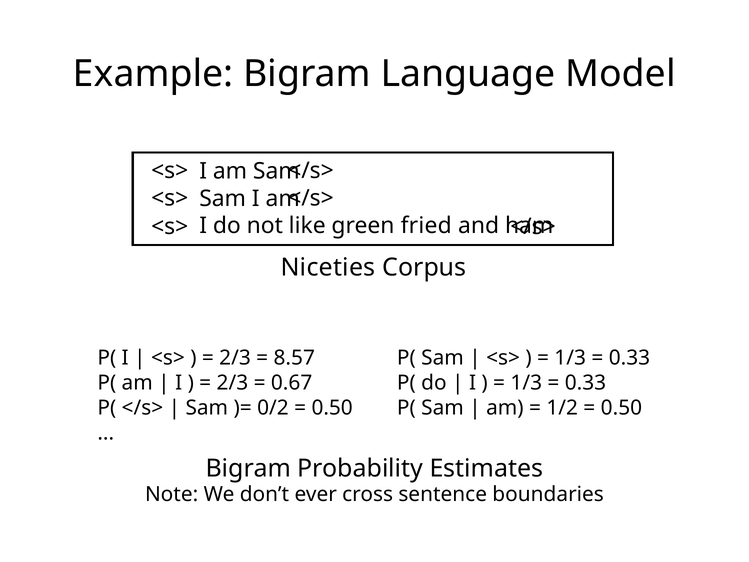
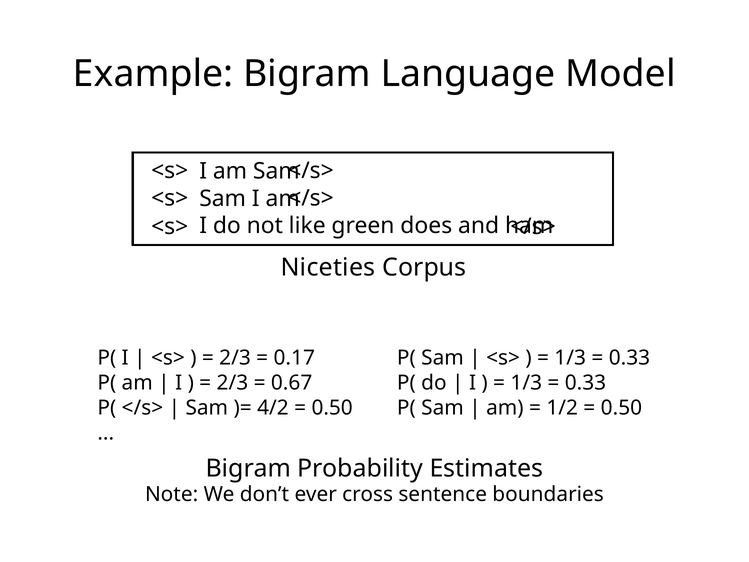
fried: fried -> does (426, 226)
8.57: 8.57 -> 0.17 (294, 358)
0/2: 0/2 -> 4/2 (273, 408)
